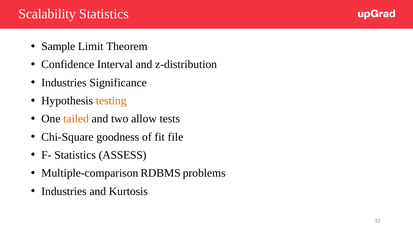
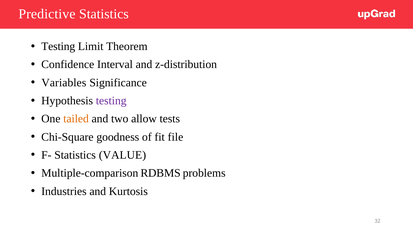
Scalability: Scalability -> Predictive (47, 14)
Sample: Sample -> Testing (58, 46)
Industries: Industries -> Variables (64, 83)
testing colour: orange -> purple (111, 101)
ASSESS: ASSESS -> VALUE (122, 155)
